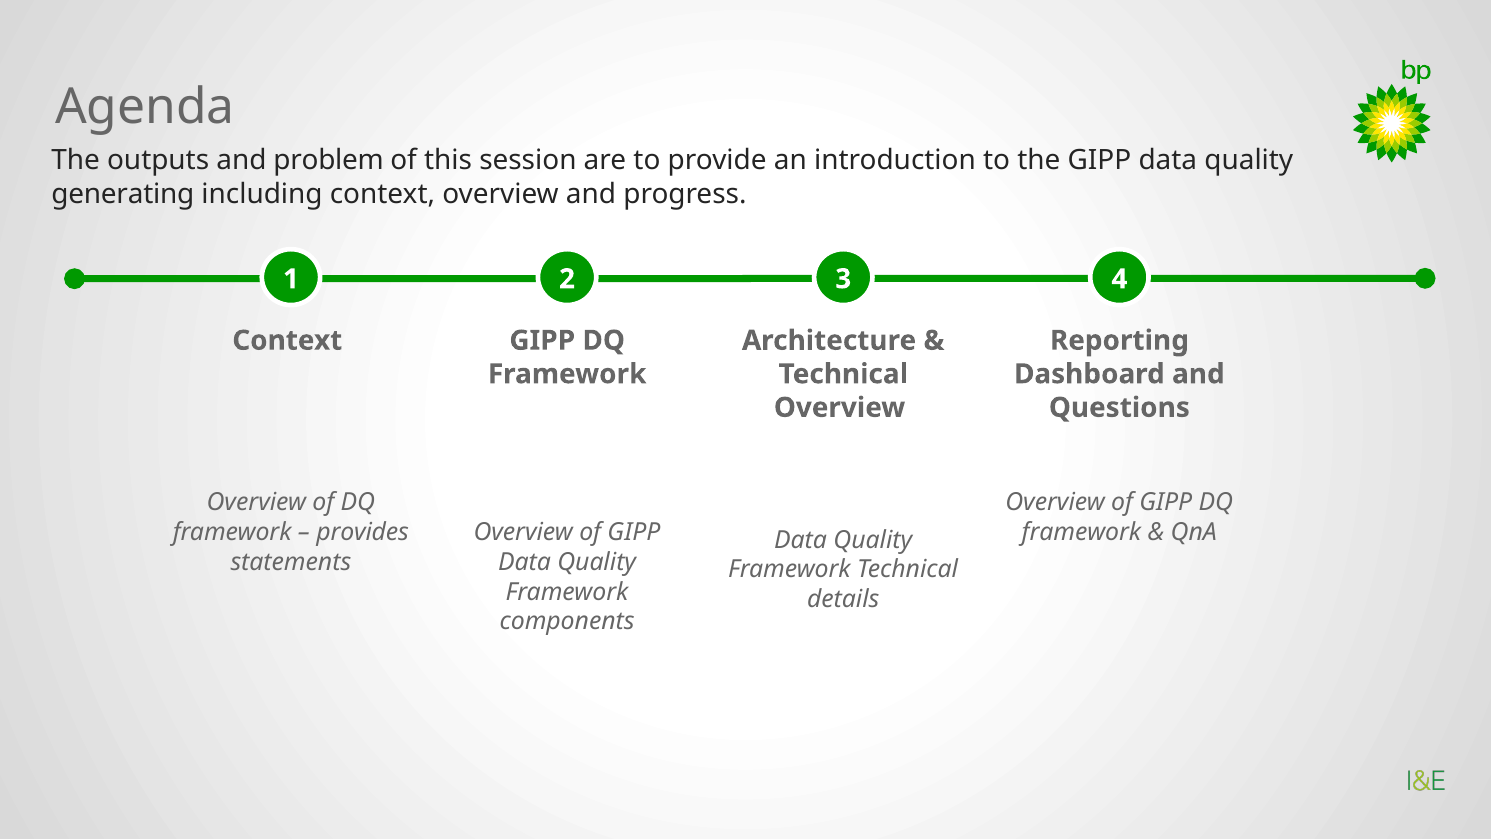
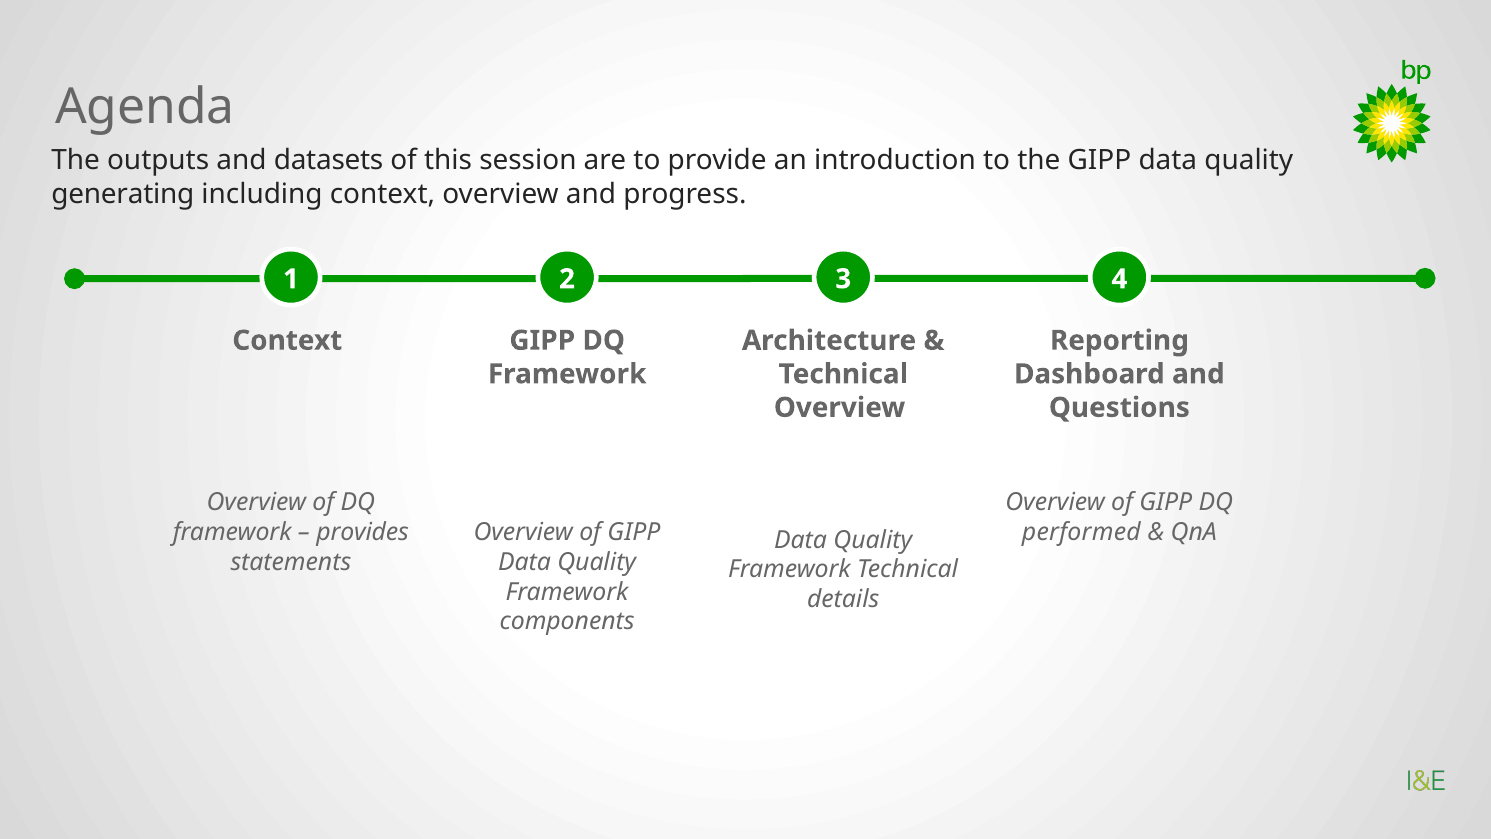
problem: problem -> datasets (329, 161)
framework: framework -> performed (1081, 532)
